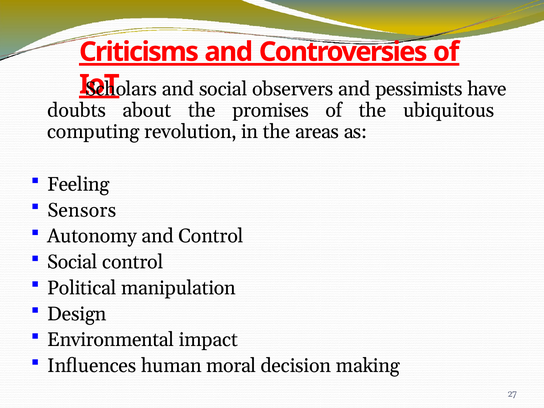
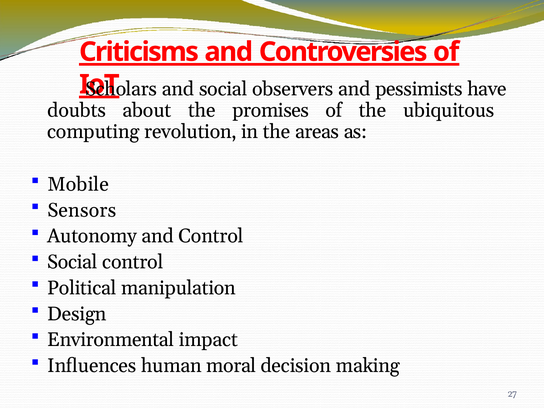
Feeling: Feeling -> Mobile (78, 184)
